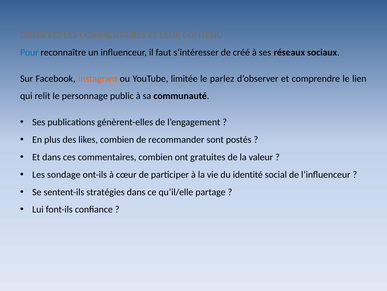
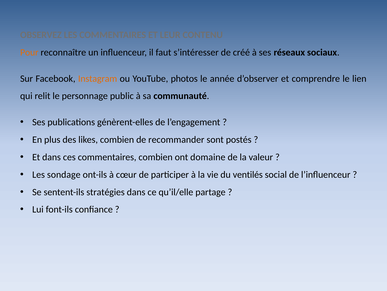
Pour colour: blue -> orange (29, 52)
limitée: limitée -> photos (184, 78)
parlez: parlez -> année (222, 78)
gratuites: gratuites -> domaine (208, 157)
identité: identité -> ventilés (248, 174)
